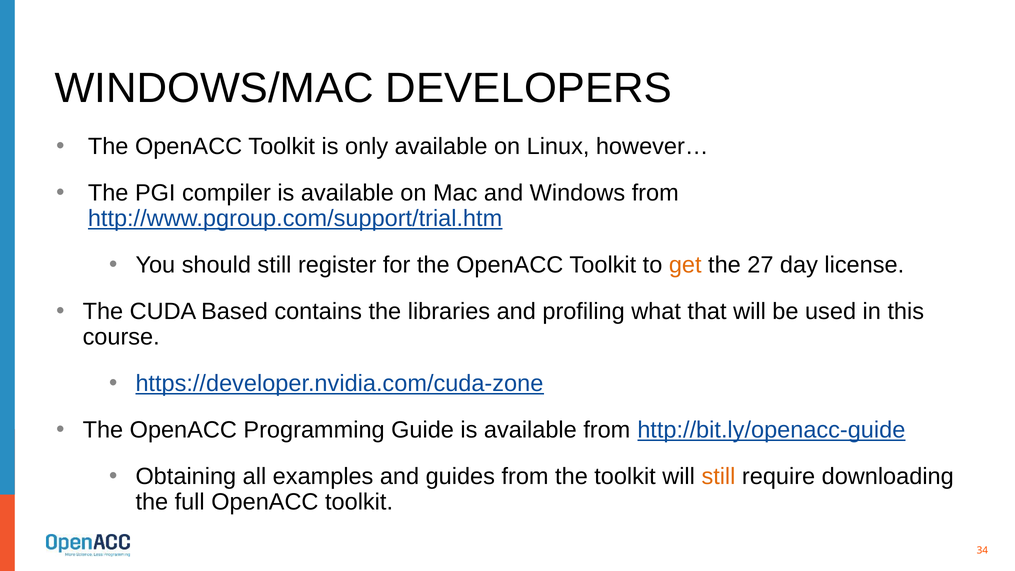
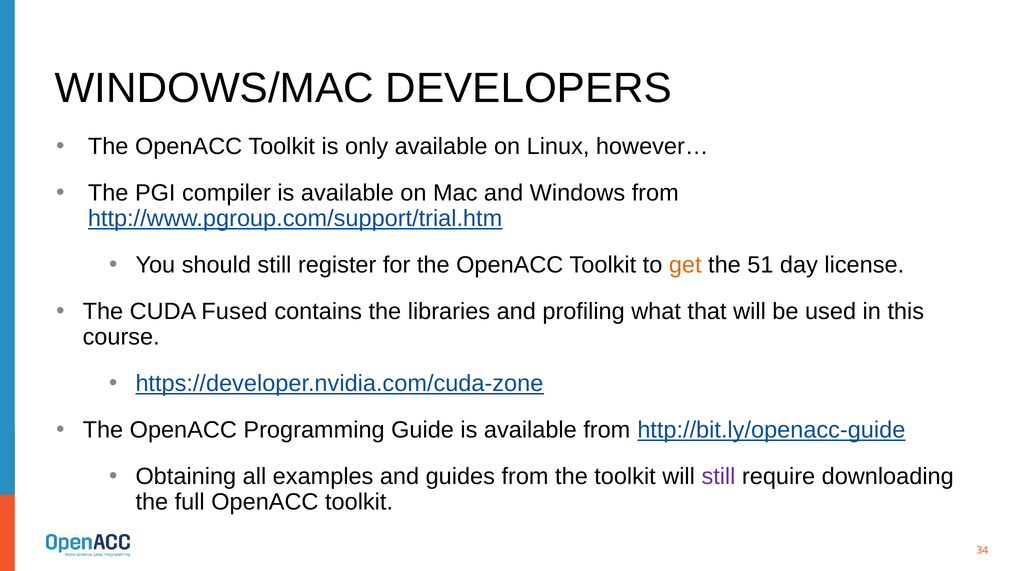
27: 27 -> 51 (760, 265)
Based: Based -> Fused (234, 311)
still colour: orange -> purple (718, 476)
